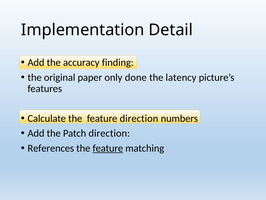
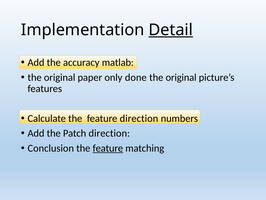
Detail underline: none -> present (171, 30)
finding: finding -> matlab (118, 62)
latency: latency -> original (181, 77)
References: References -> Conclusion (51, 148)
